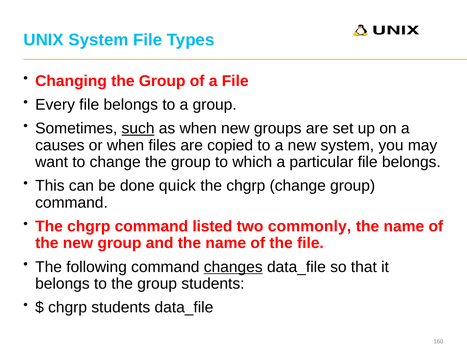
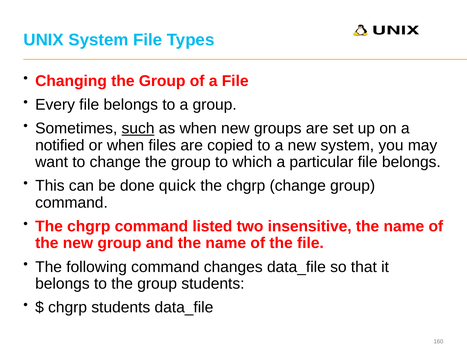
causes: causes -> notified (60, 145)
commonly: commonly -> insensitive (310, 227)
changes underline: present -> none (233, 267)
